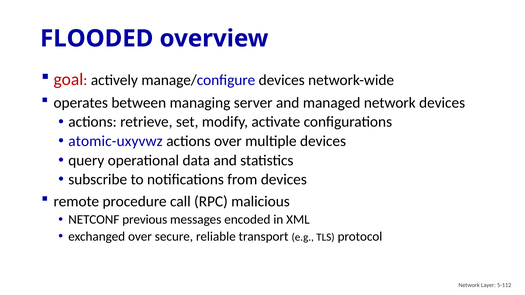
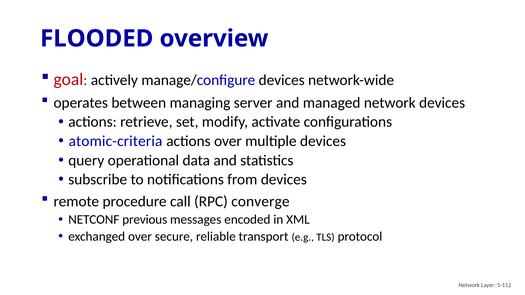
atomic-uxyvwz: atomic-uxyvwz -> atomic-criteria (115, 141)
malicious: malicious -> converge (260, 202)
